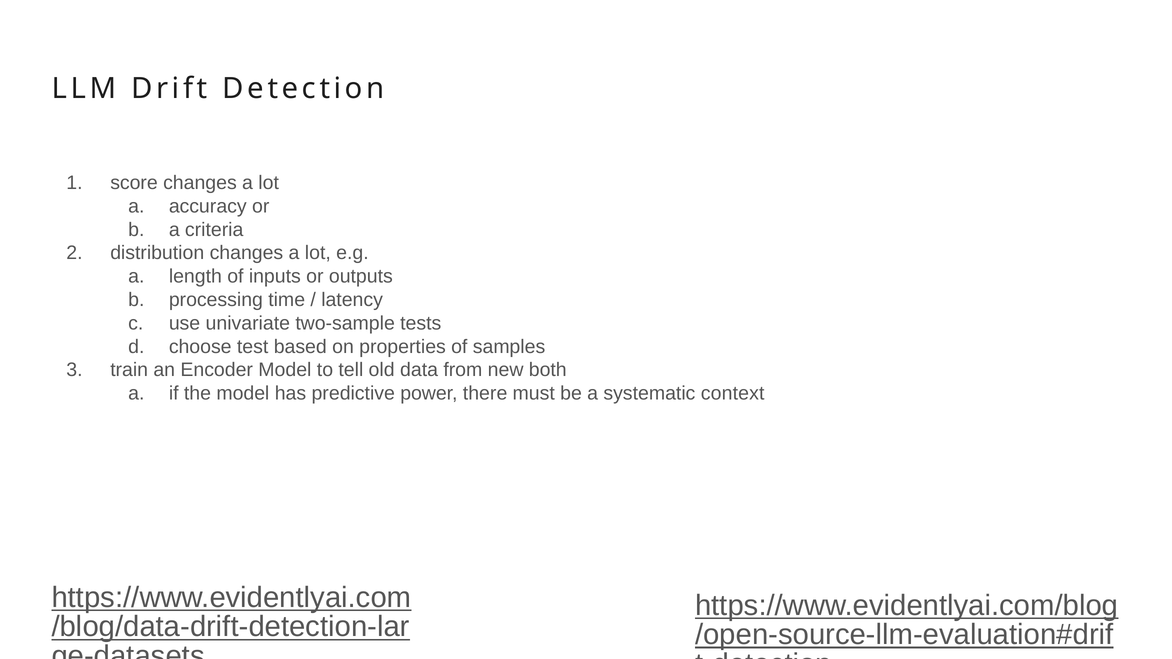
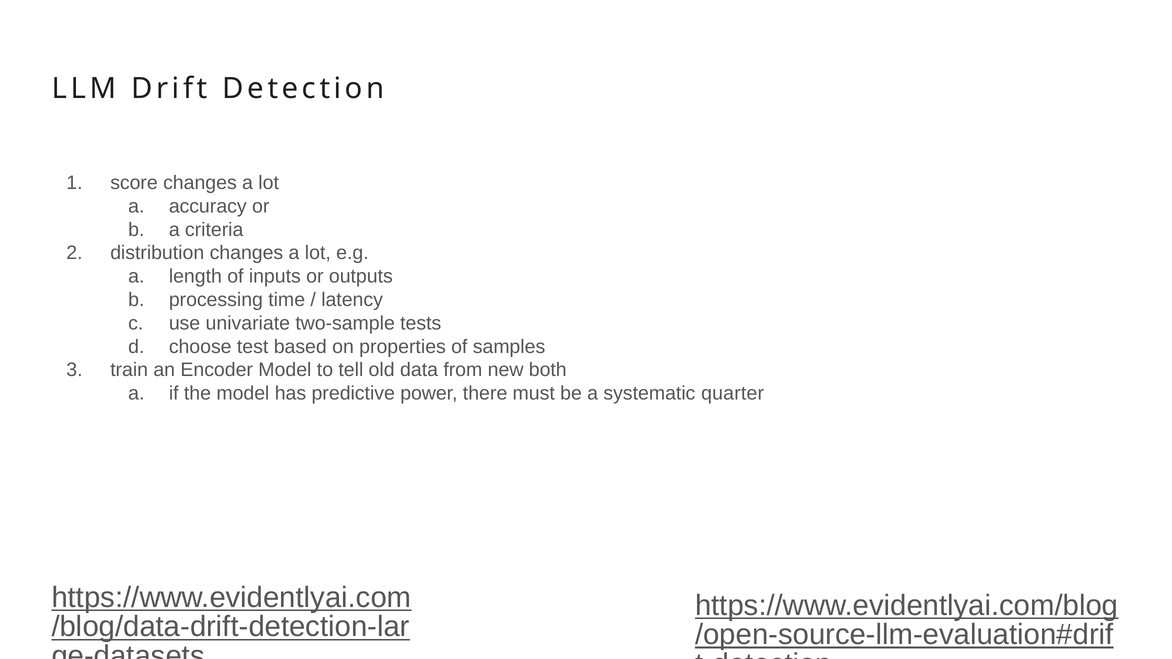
context: context -> quarter (733, 394)
